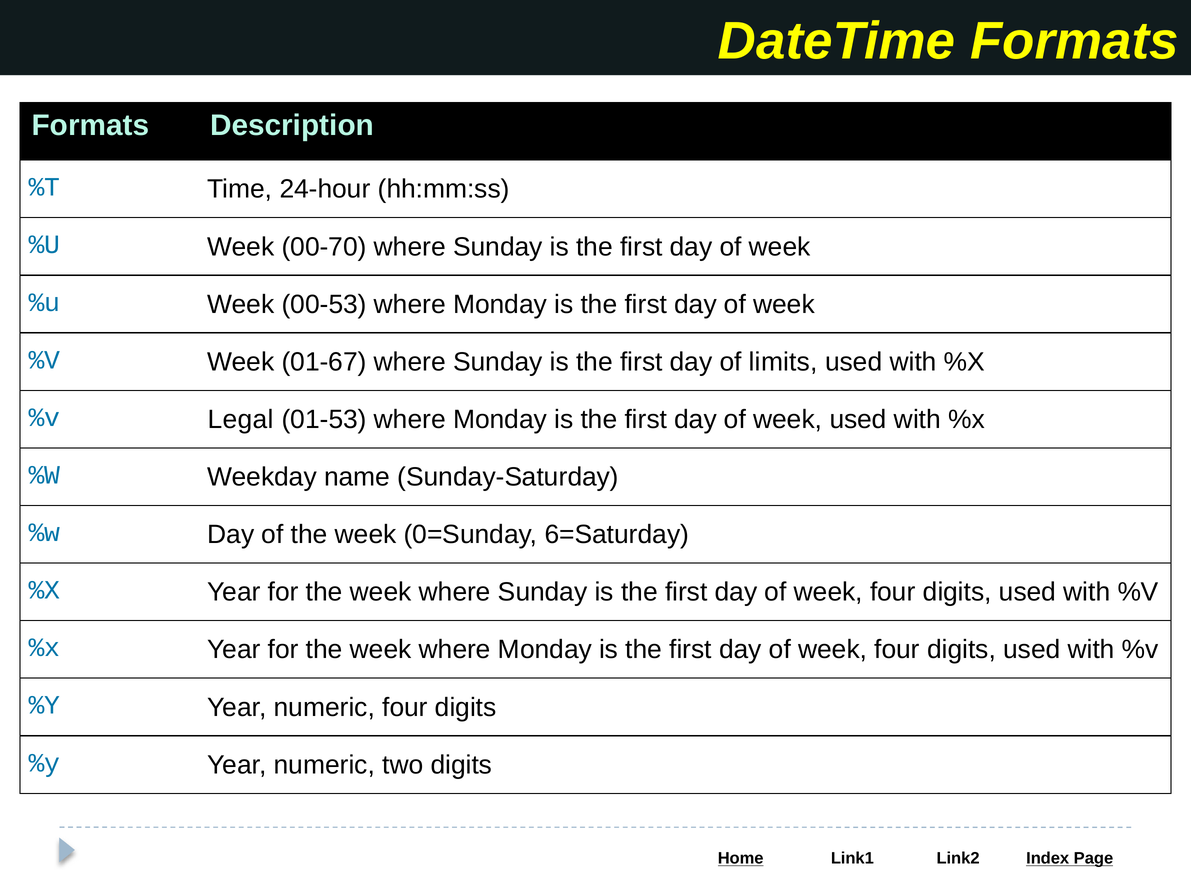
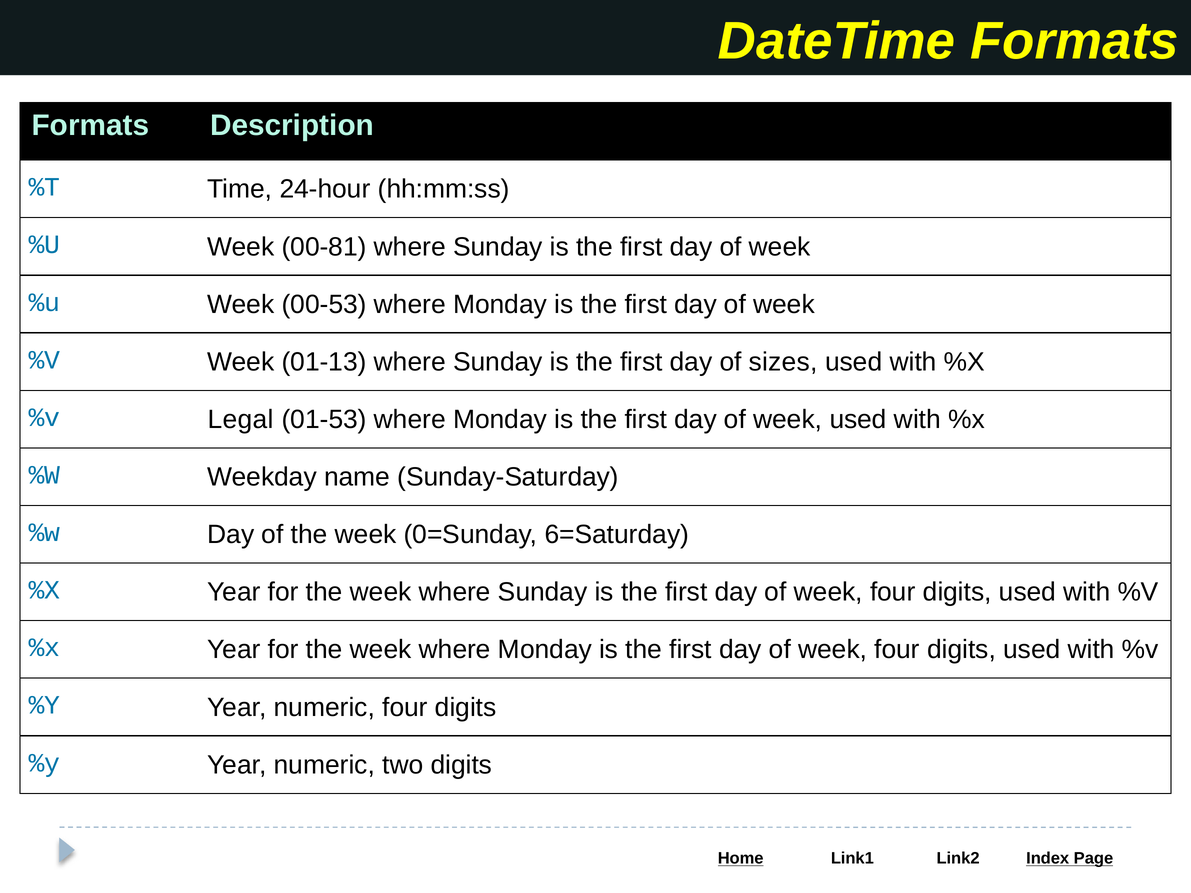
00-70: 00-70 -> 00-81 (324, 247)
01-67: 01-67 -> 01-13 (324, 362)
limits: limits -> sizes (783, 362)
